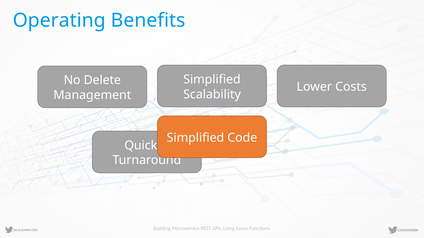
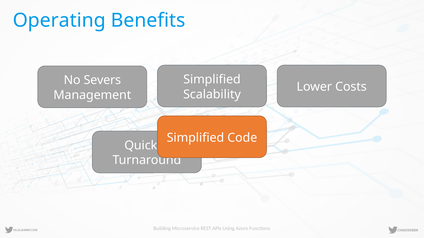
Delete: Delete -> Severs (102, 80)
